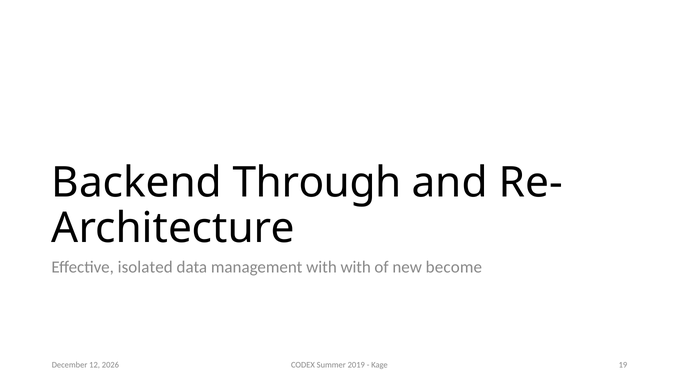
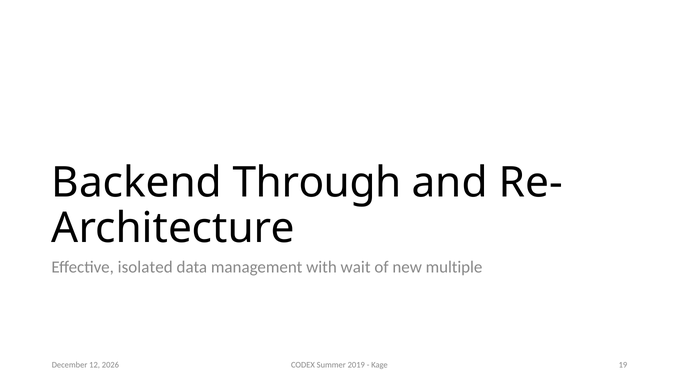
with with: with -> wait (356, 267)
become: become -> multiple (454, 267)
